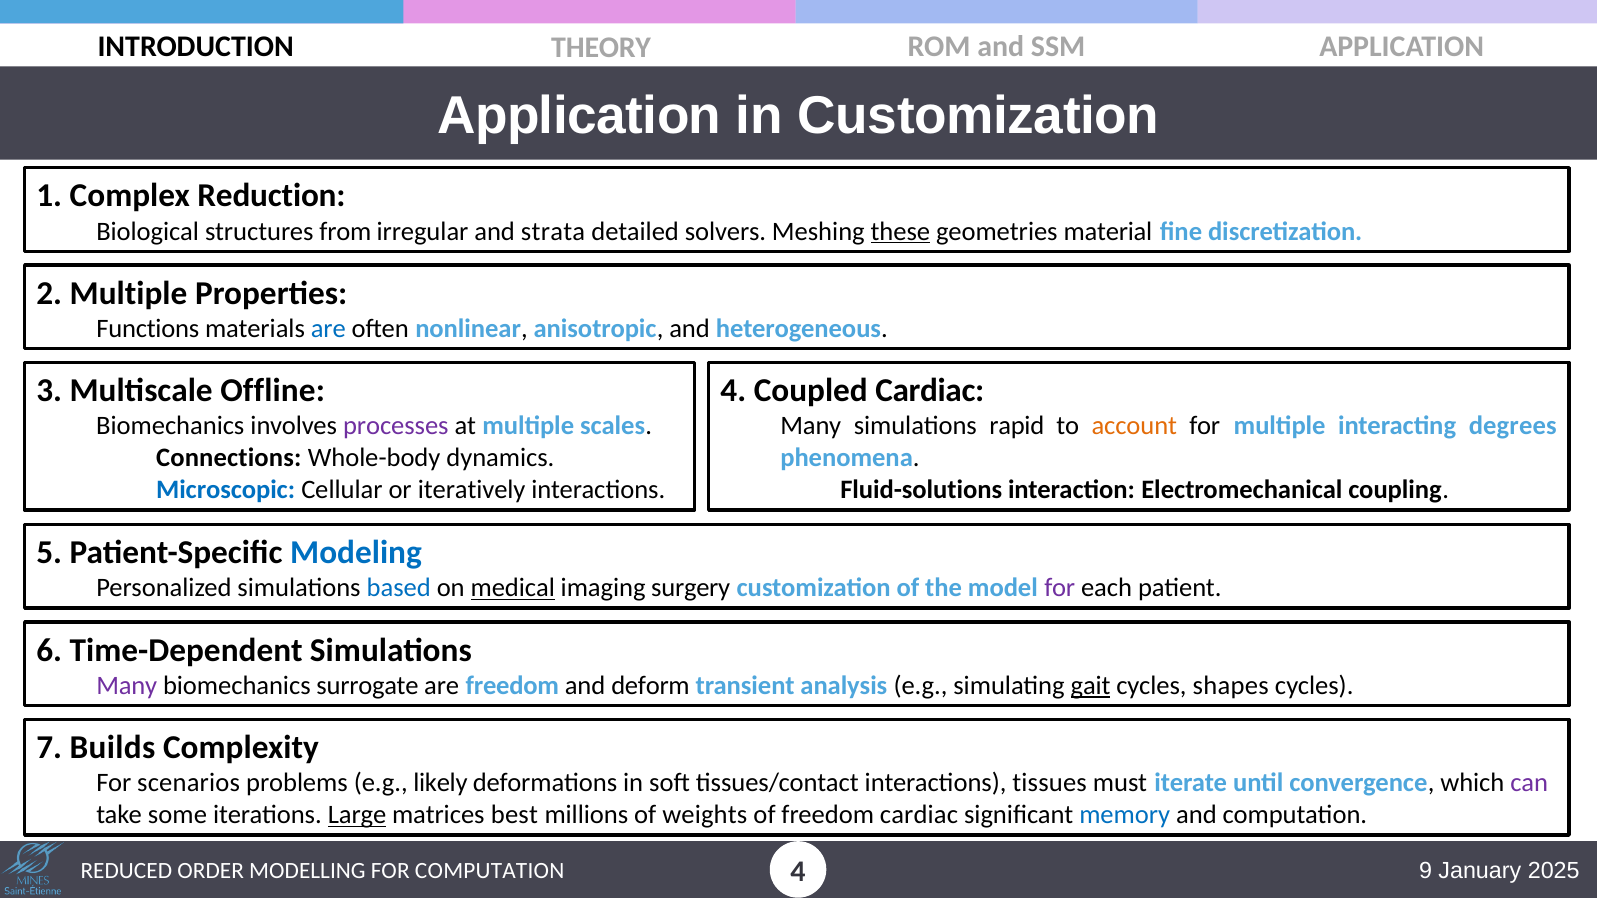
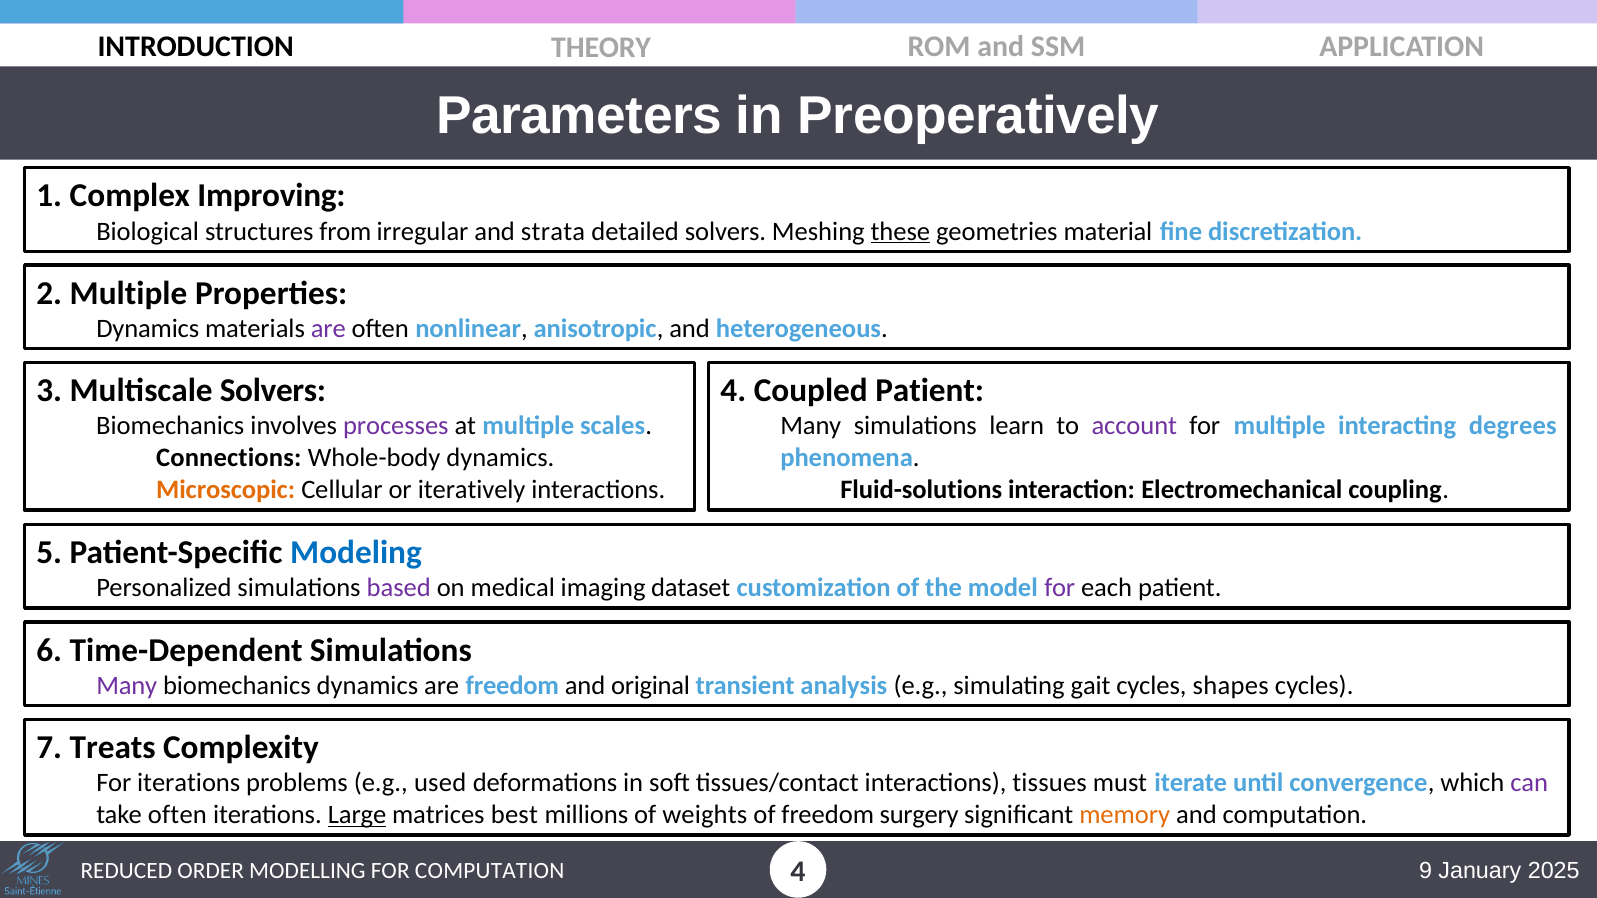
Application: Application -> Parameters (579, 116)
in Customization: Customization -> Preoperatively (978, 116)
Reduction: Reduction -> Improving (272, 196)
Functions: Functions -> Dynamics (148, 329)
are colour: blue -> purple (328, 329)
Multiscale Offline: Offline -> Solvers (273, 391)
Coupled Cardiac: Cardiac -> Patient (930, 391)
rapid: rapid -> learn (1017, 426)
account colour: orange -> purple (1134, 426)
Microscopic colour: blue -> orange (226, 490)
based colour: blue -> purple (399, 588)
medical underline: present -> none (513, 588)
surgery: surgery -> dataset (691, 588)
biomechanics surrogate: surrogate -> dynamics (367, 686)
deform: deform -> original (650, 686)
gait underline: present -> none (1091, 686)
Builds: Builds -> Treats (113, 748)
For scenarios: scenarios -> iterations (189, 783)
likely: likely -> used (440, 783)
take some: some -> often (177, 815)
freedom cardiac: cardiac -> surgery (919, 815)
memory colour: blue -> orange (1125, 815)
